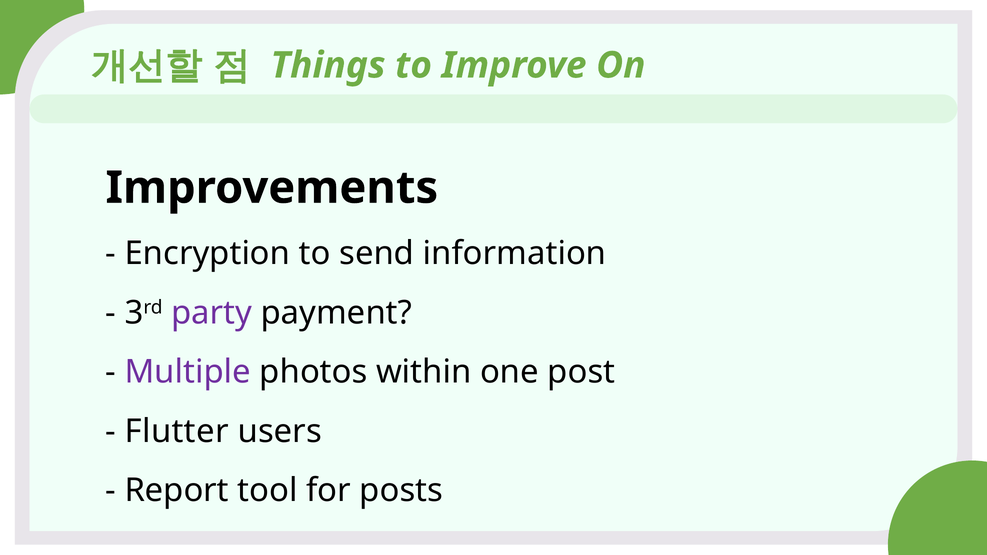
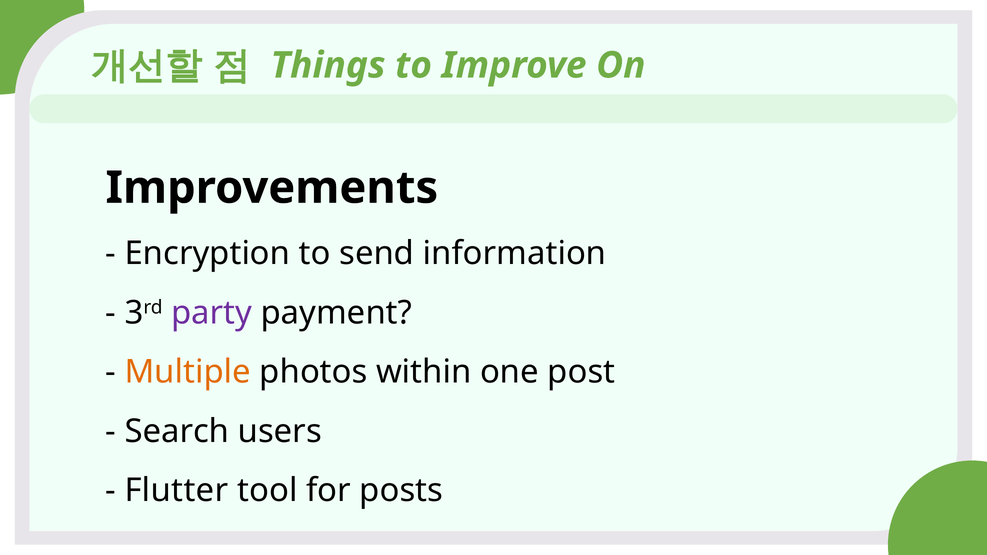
Multiple colour: purple -> orange (188, 372)
Flutter: Flutter -> Search (177, 431)
Report: Report -> Flutter (176, 491)
